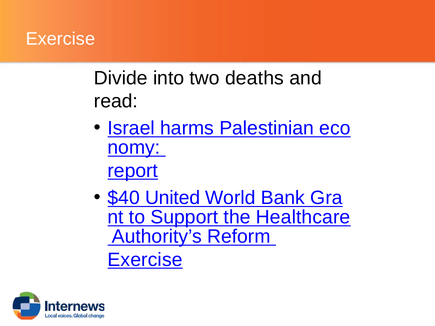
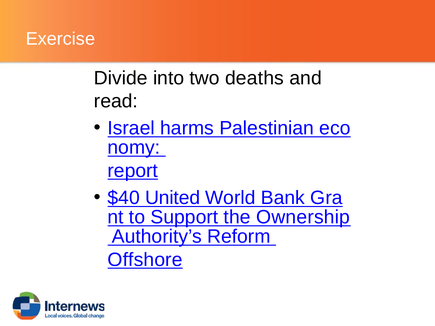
Healthcare: Healthcare -> Ownership (303, 217)
Exercise: Exercise -> Offshore (145, 260)
